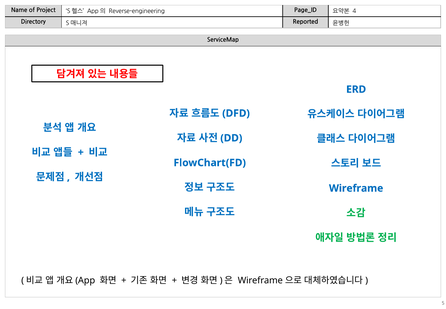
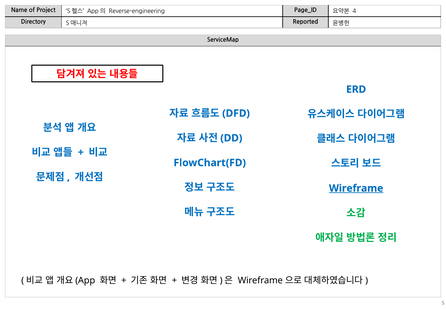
Wireframe underline: none -> present (356, 188)
